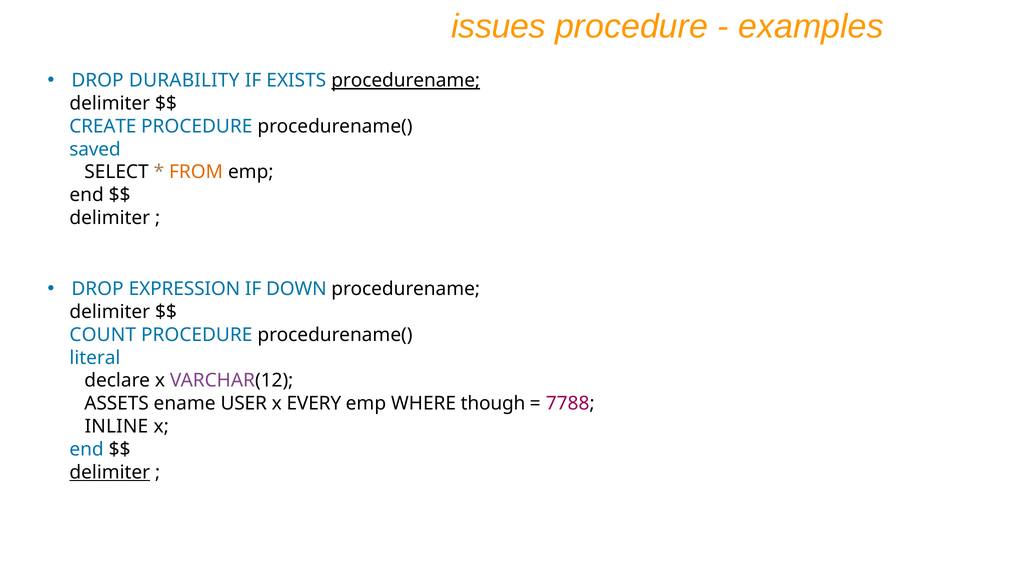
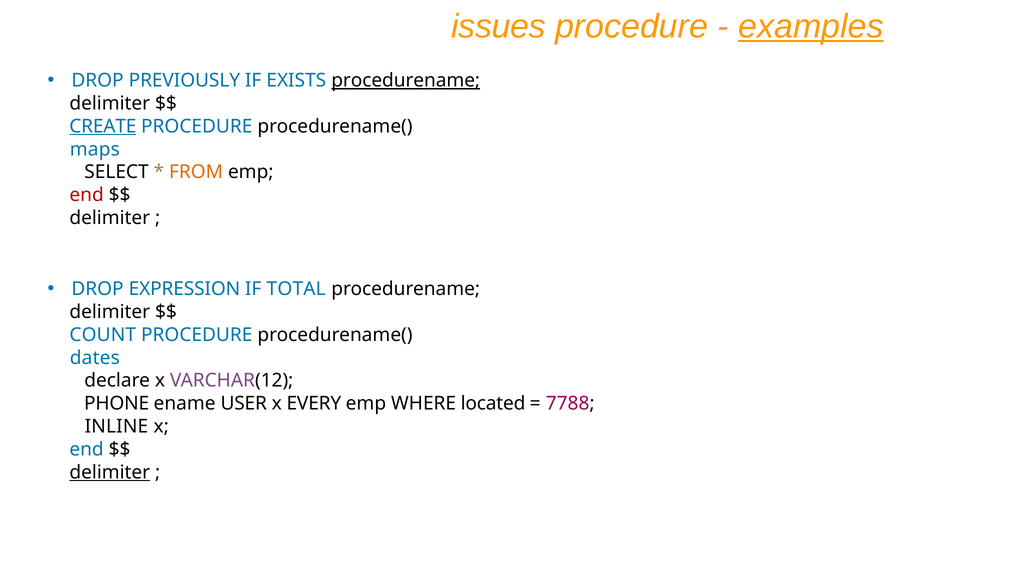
examples underline: none -> present (811, 27)
DURABILITY: DURABILITY -> PREVIOUSLY (184, 81)
CREATE underline: none -> present (103, 126)
saved: saved -> maps (95, 149)
end colour: black -> red (87, 195)
DOWN: DOWN -> TOTAL (296, 289)
literal: literal -> dates (95, 358)
ASSETS: ASSETS -> PHONE (117, 404)
though: though -> located (493, 404)
